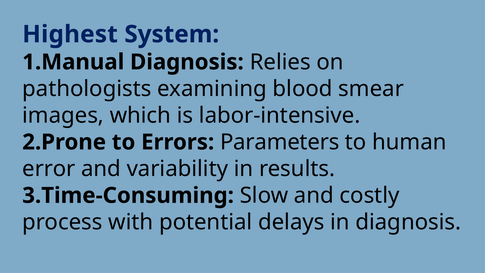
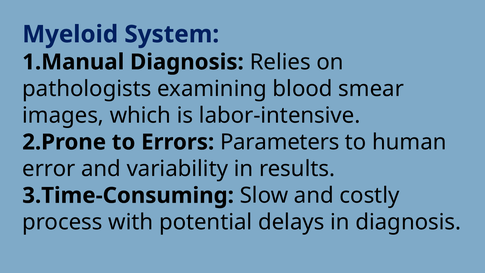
Highest: Highest -> Myeloid (70, 34)
